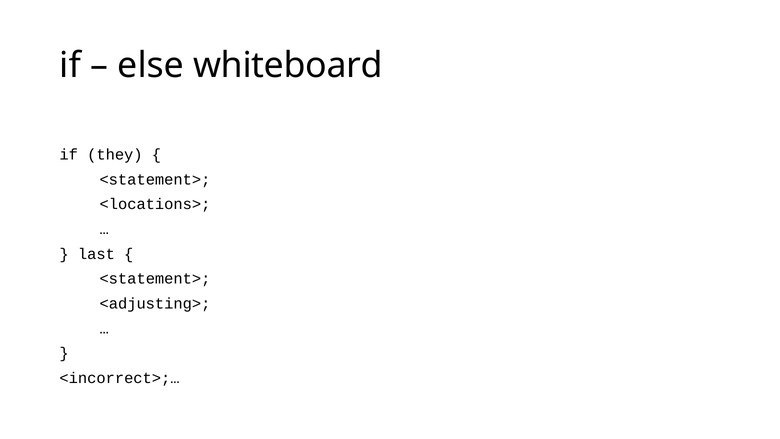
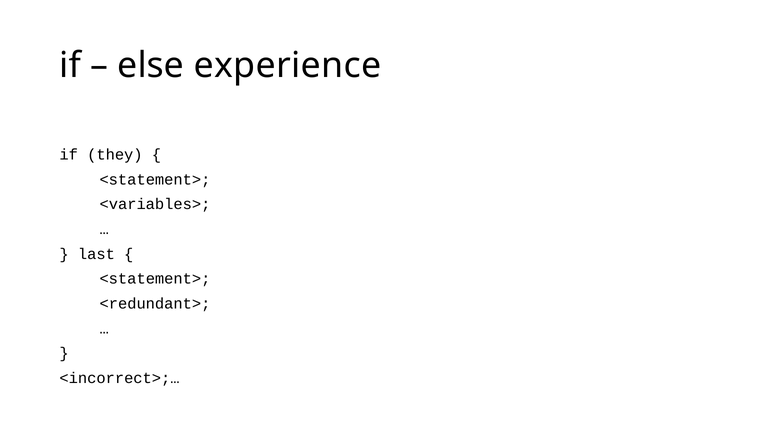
whiteboard: whiteboard -> experience (288, 66)
<locations>: <locations> -> <variables> (155, 204)
<adjusting>: <adjusting> -> <redundant> (155, 303)
